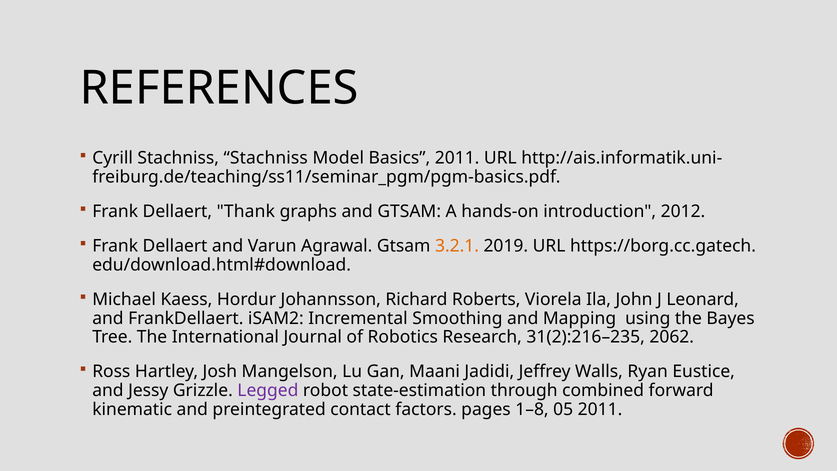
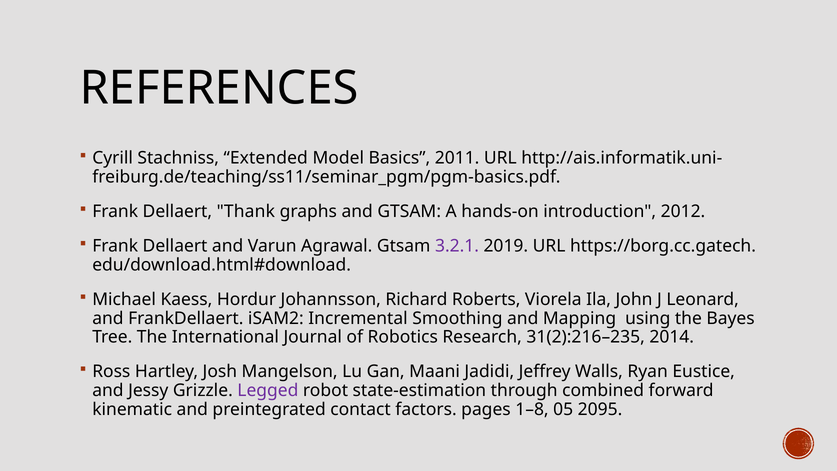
Stachniss Stachniss: Stachniss -> Extended (266, 158)
3.2.1 colour: orange -> purple (457, 246)
2062: 2062 -> 2014 (672, 337)
05 2011: 2011 -> 2095 (600, 409)
